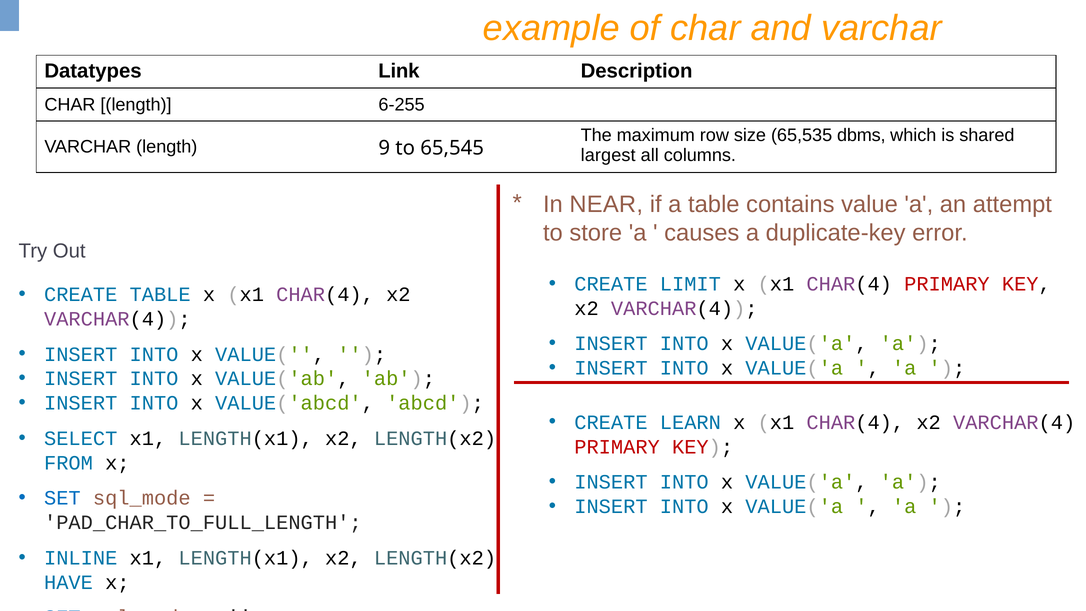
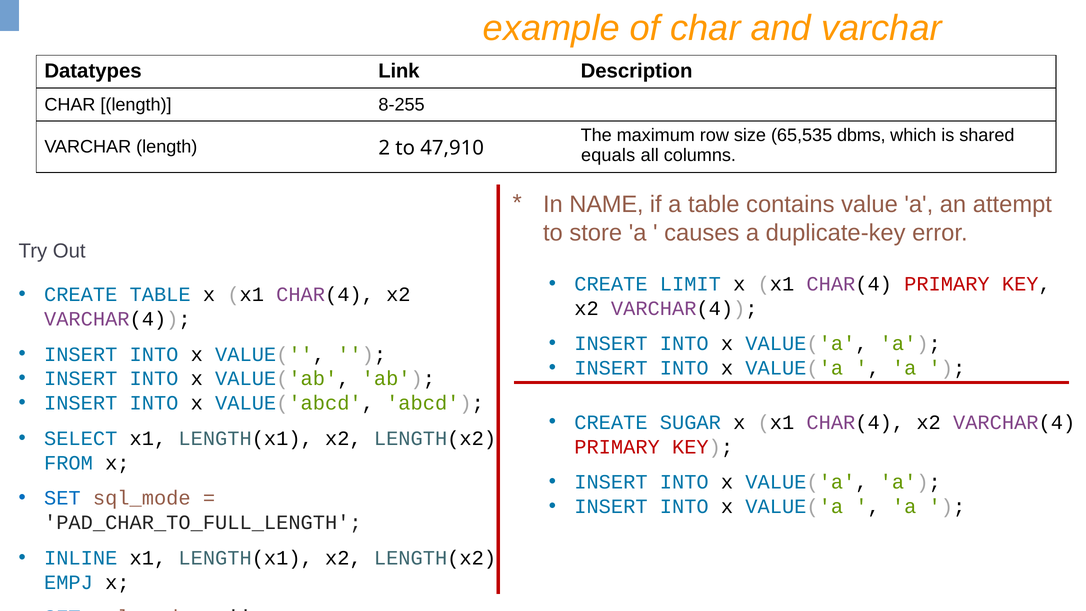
6-255: 6-255 -> 8-255 (402, 105)
9: 9 -> 2 (384, 148)
65,545: 65,545 -> 47,910 (452, 148)
largest: largest -> equals (608, 155)
NEAR: NEAR -> NAME (606, 204)
LEARN: LEARN -> SUGAR (690, 422)
HAVE: HAVE -> EMPJ (68, 582)
